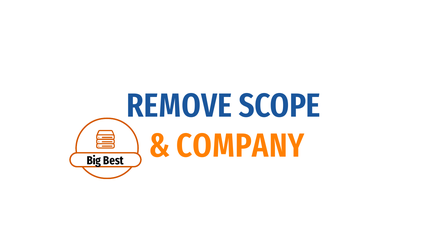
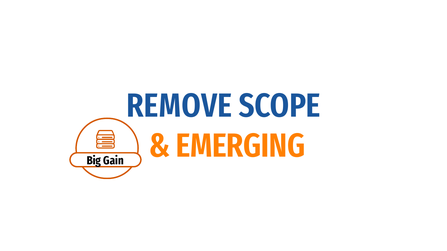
COMPANY: COMPANY -> EMERGING (241, 146)
Best: Best -> Gain (114, 161)
